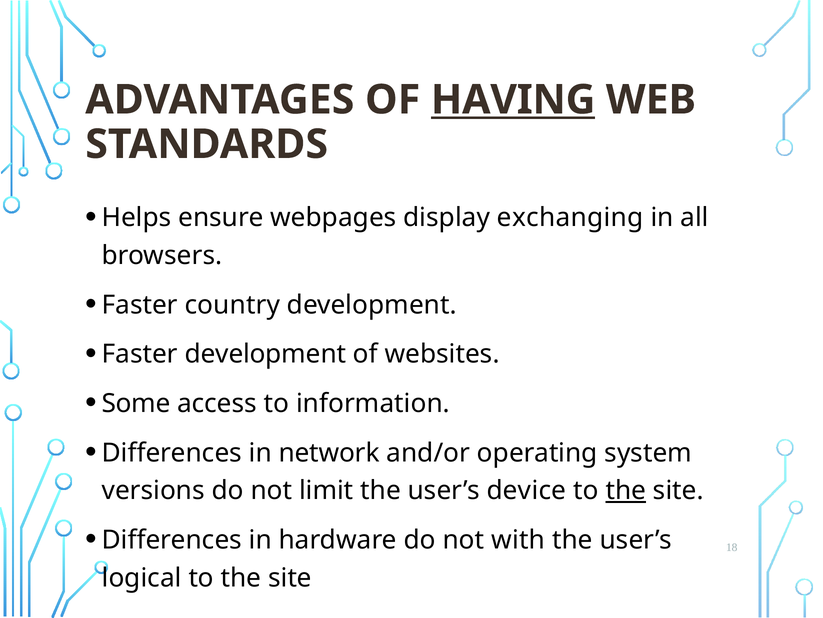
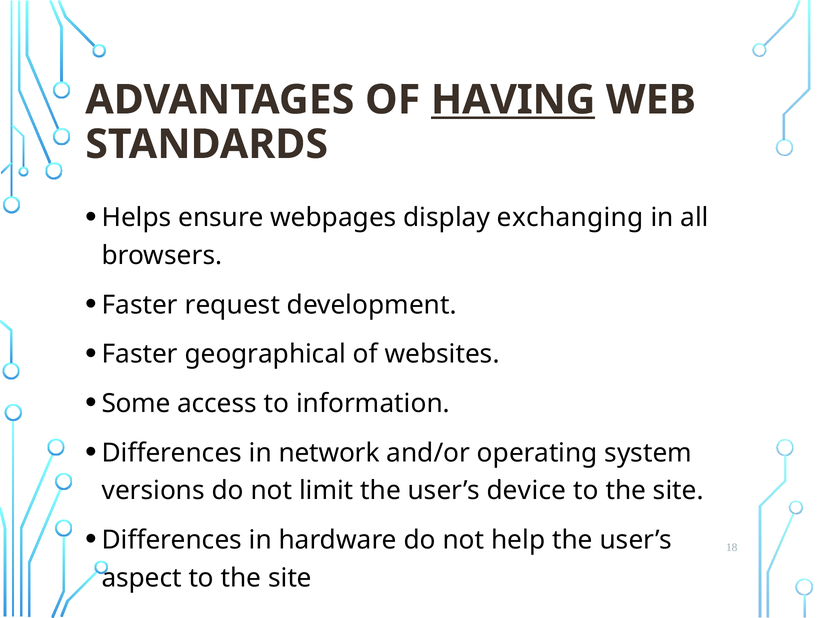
country: country -> request (232, 305)
Faster development: development -> geographical (265, 354)
the underline: present -> none (626, 490)
with: with -> help (518, 539)
logical: logical -> aspect (142, 577)
